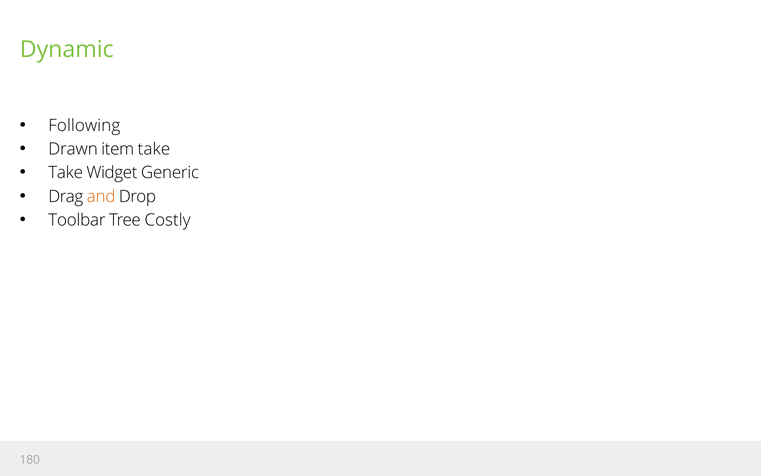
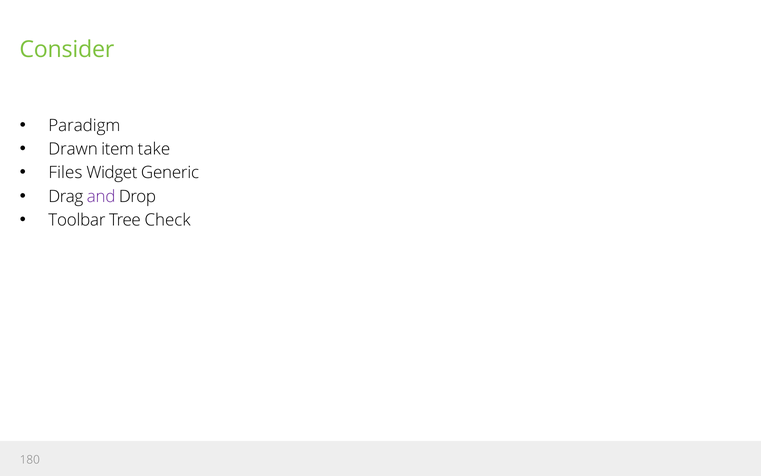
Dynamic: Dynamic -> Consider (67, 49)
Following: Following -> Paradigm (84, 125)
Take: Take -> Files (65, 173)
and colour: orange -> purple (101, 196)
Costly: Costly -> Check (168, 220)
